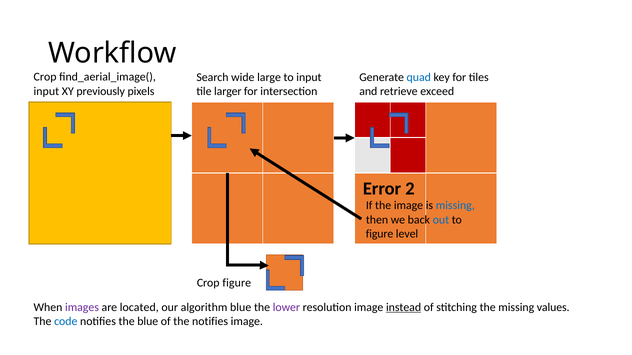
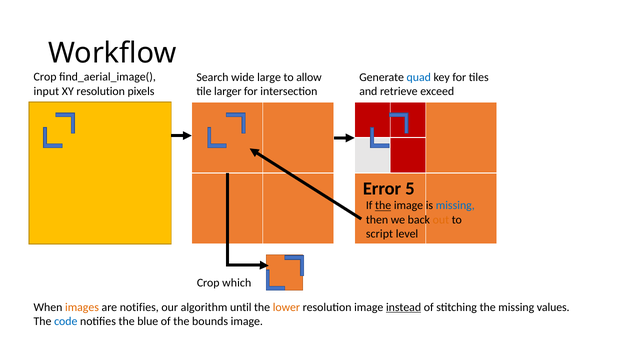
to input: input -> allow (309, 77)
XY previously: previously -> resolution (101, 91)
2: 2 -> 5 (410, 189)
the underline: none -> present (383, 206)
out colour: blue -> orange (441, 220)
figure: figure -> script (379, 234)
Crop figure: figure -> which (237, 283)
images colour: purple -> orange (82, 308)
are located: located -> notifies (139, 308)
algorithm blue: blue -> until (241, 308)
lower colour: purple -> orange (286, 308)
the notifies: notifies -> bounds (210, 322)
